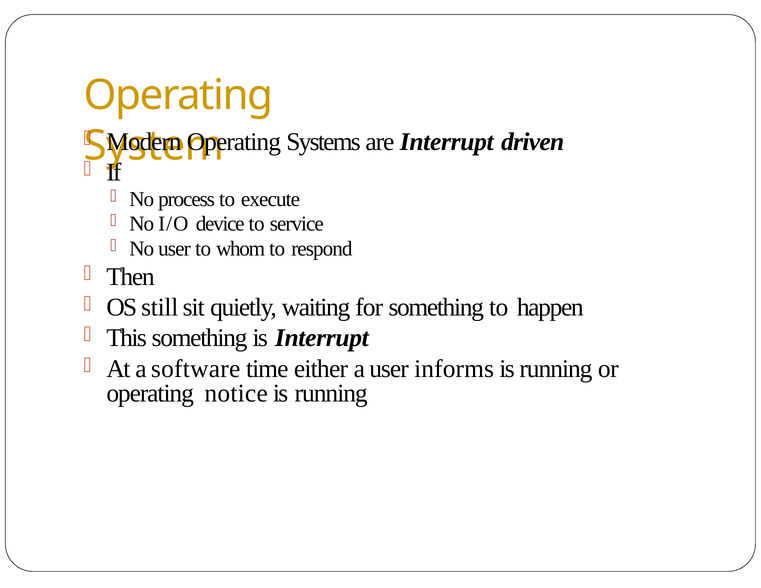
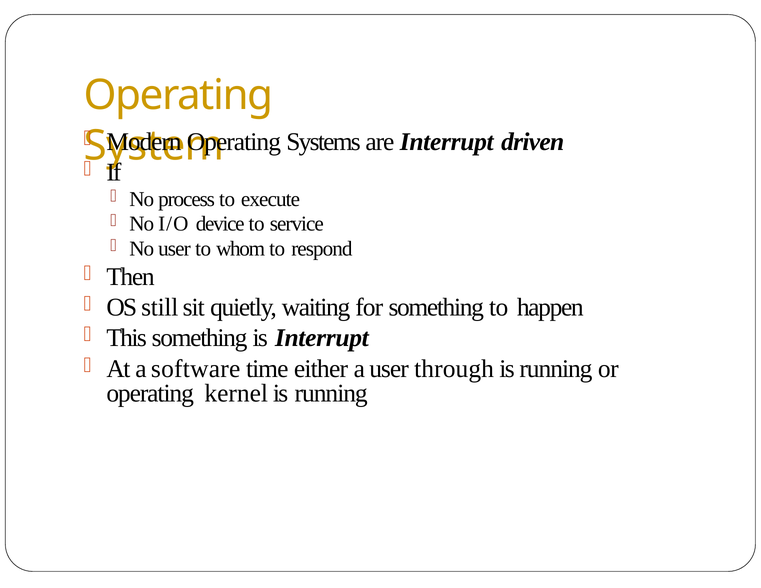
informs: informs -> through (454, 369)
notice: notice -> kernel (236, 394)
